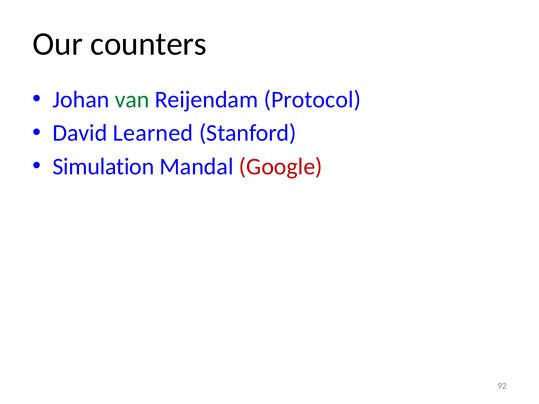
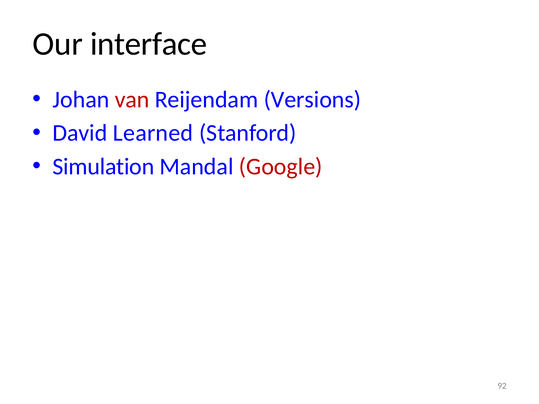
counters: counters -> interface (149, 44)
van colour: green -> red (132, 100)
Protocol: Protocol -> Versions (312, 100)
